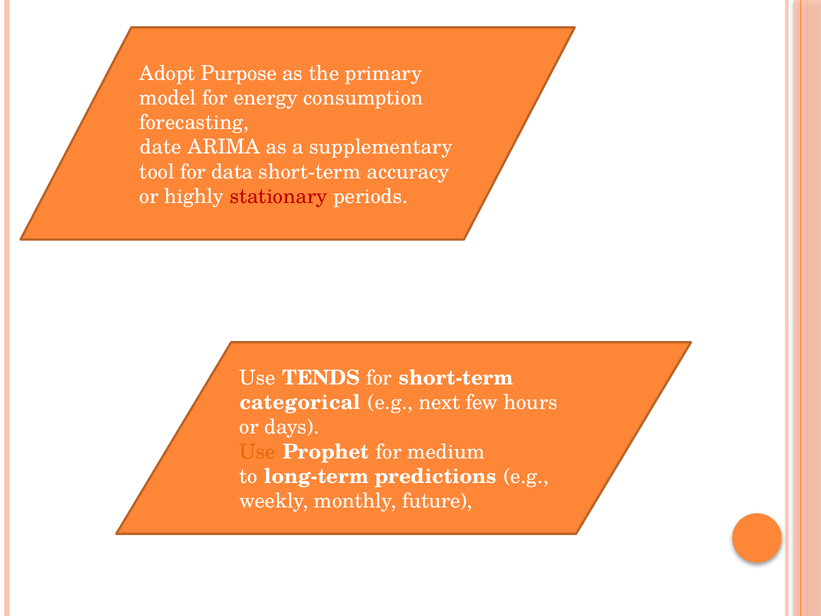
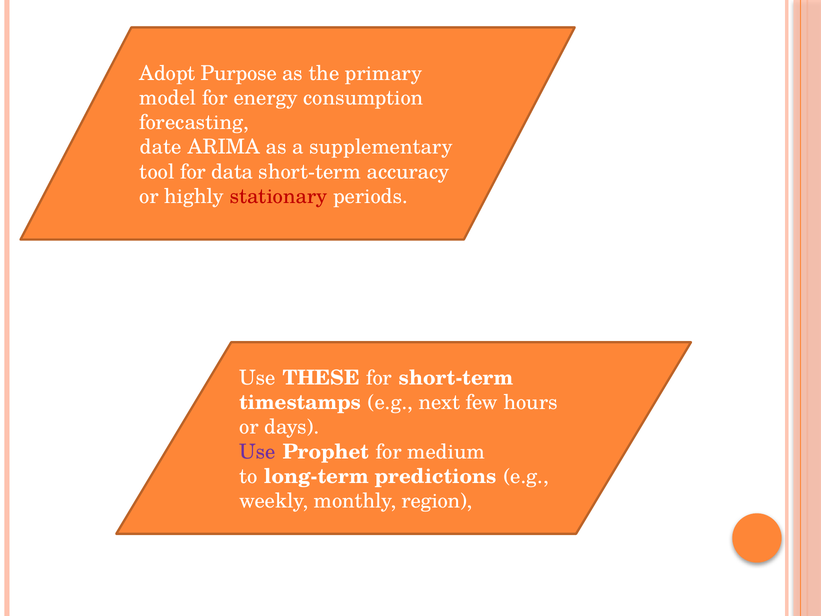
TENDS: TENDS -> THESE (321, 378)
categorical: categorical -> timestamps (300, 402)
Use colour: orange -> purple (258, 452)
future: future -> region (437, 501)
